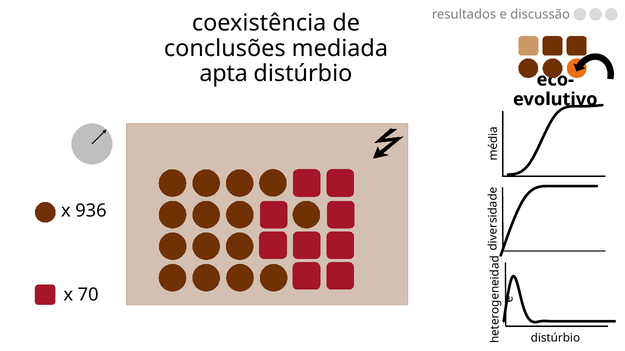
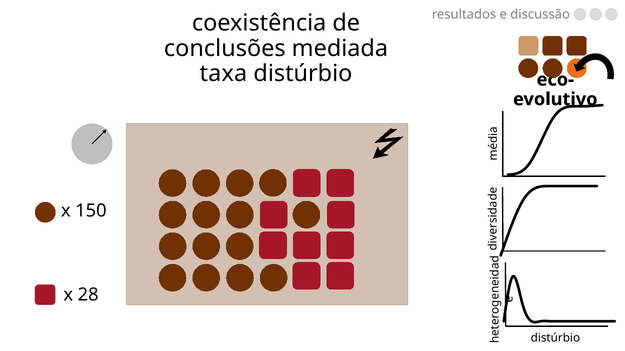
apta: apta -> taxa (223, 74)
936: 936 -> 150 (91, 211)
70: 70 -> 28 (88, 295)
